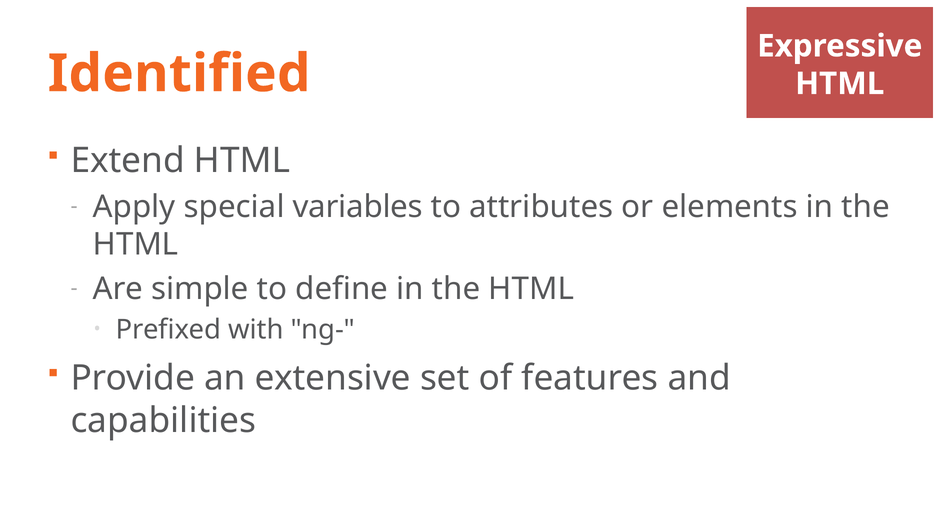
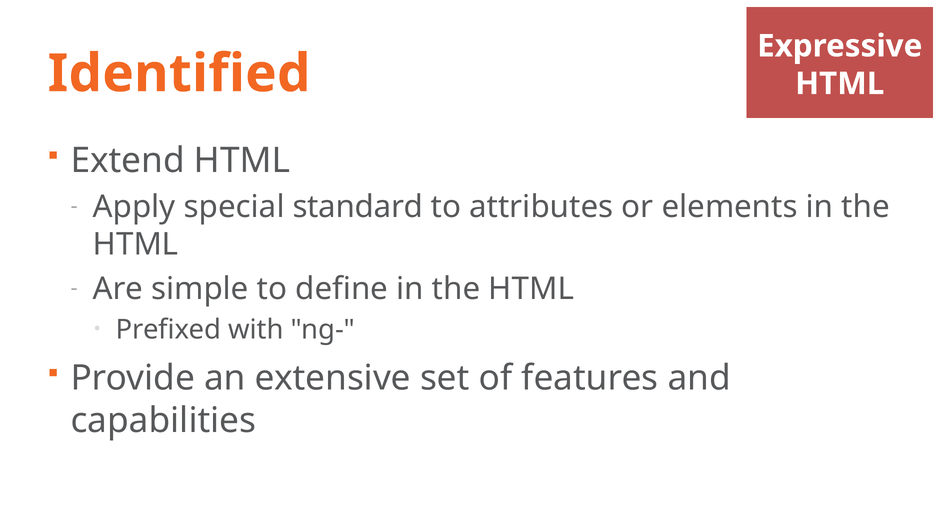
variables: variables -> standard (358, 207)
